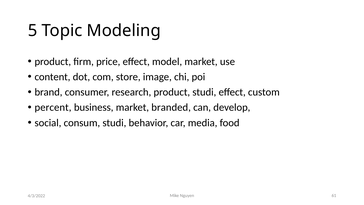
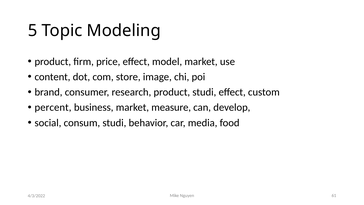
branded: branded -> measure (171, 107)
